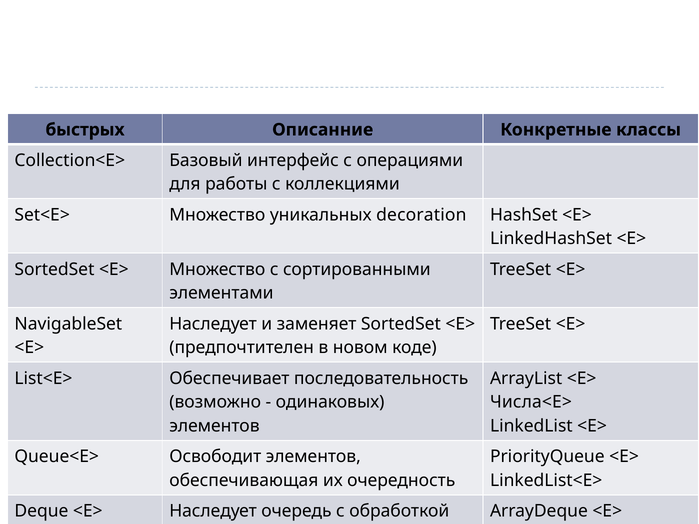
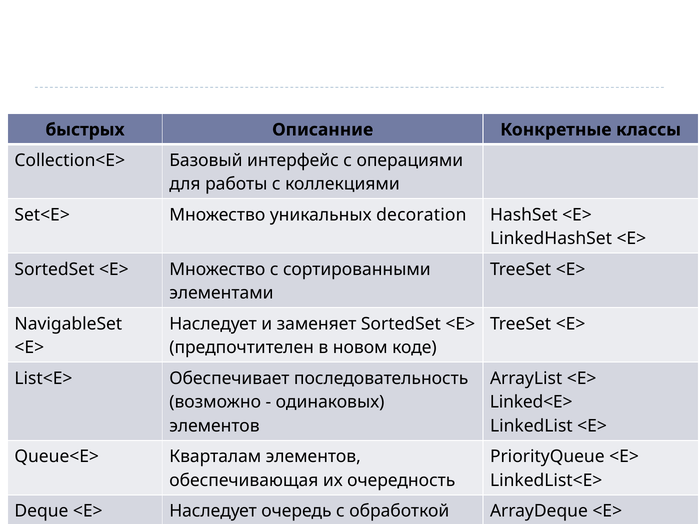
Числа<E>: Числа<E> -> Linked<E> (531, 402)
Освободит: Освободит -> Кварталам (215, 457)
